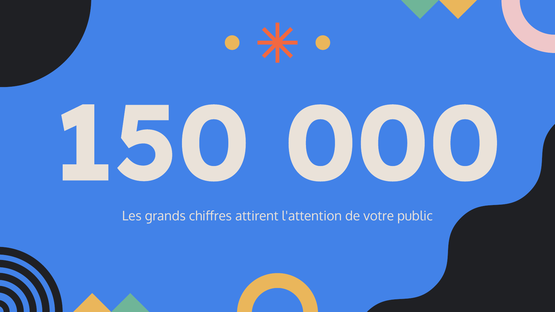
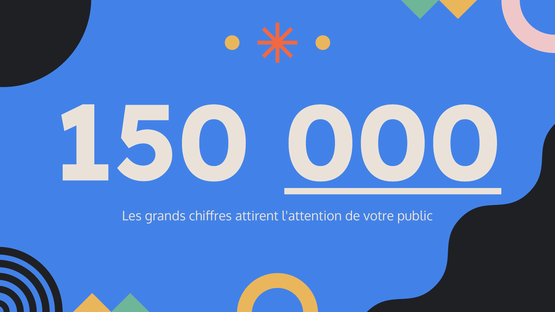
000 underline: none -> present (393, 145)
